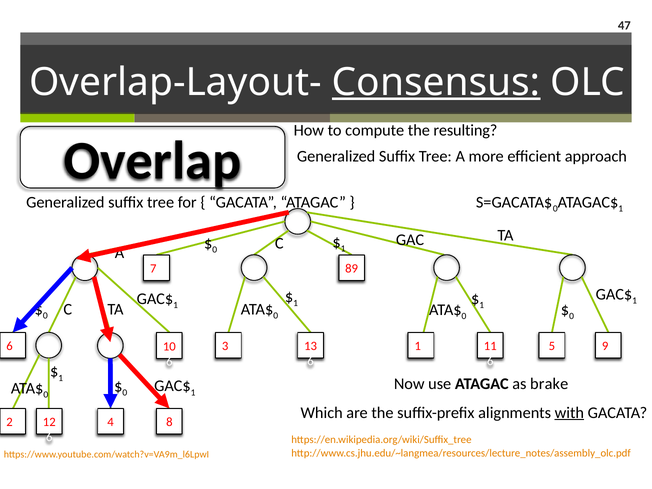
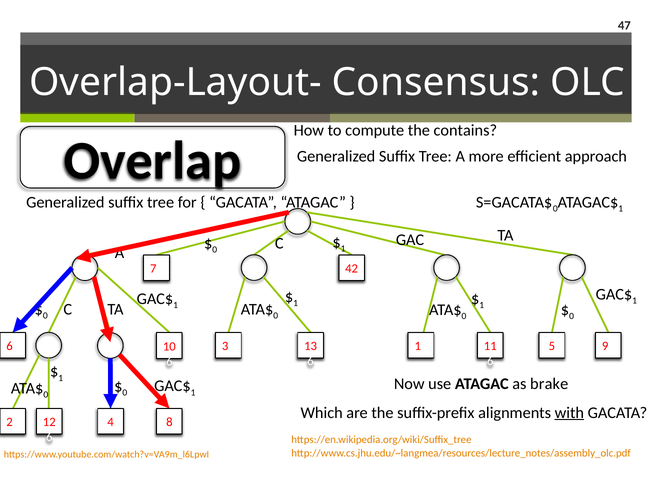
Consensus underline: present -> none (436, 82)
resulting: resulting -> contains (465, 130)
89: 89 -> 42 (352, 269)
